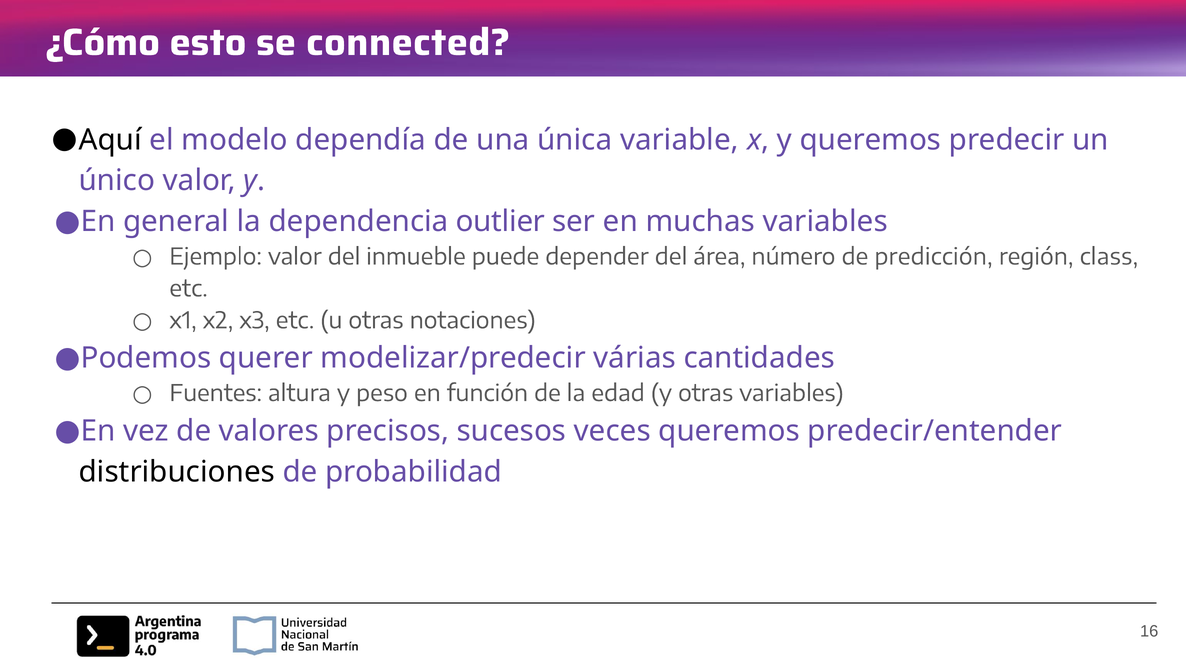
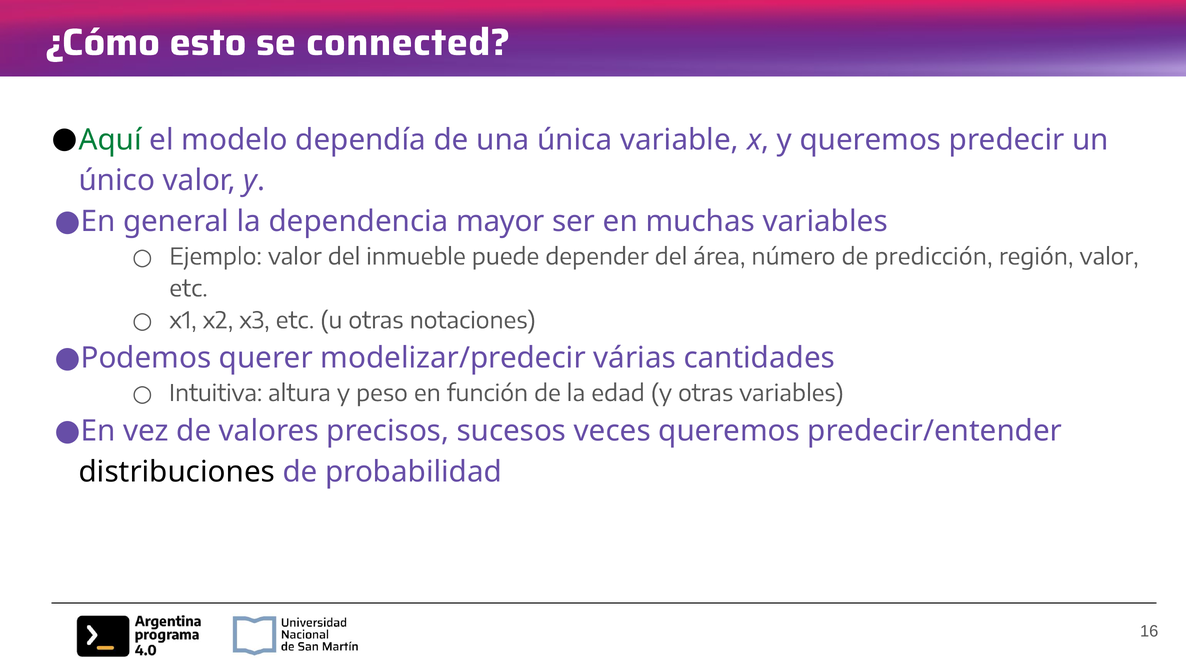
Aquí colour: black -> green (110, 140)
outlier: outlier -> mayor (500, 222)
región class: class -> valor (1109, 257)
Fuentes: Fuentes -> Intuitiva (216, 394)
